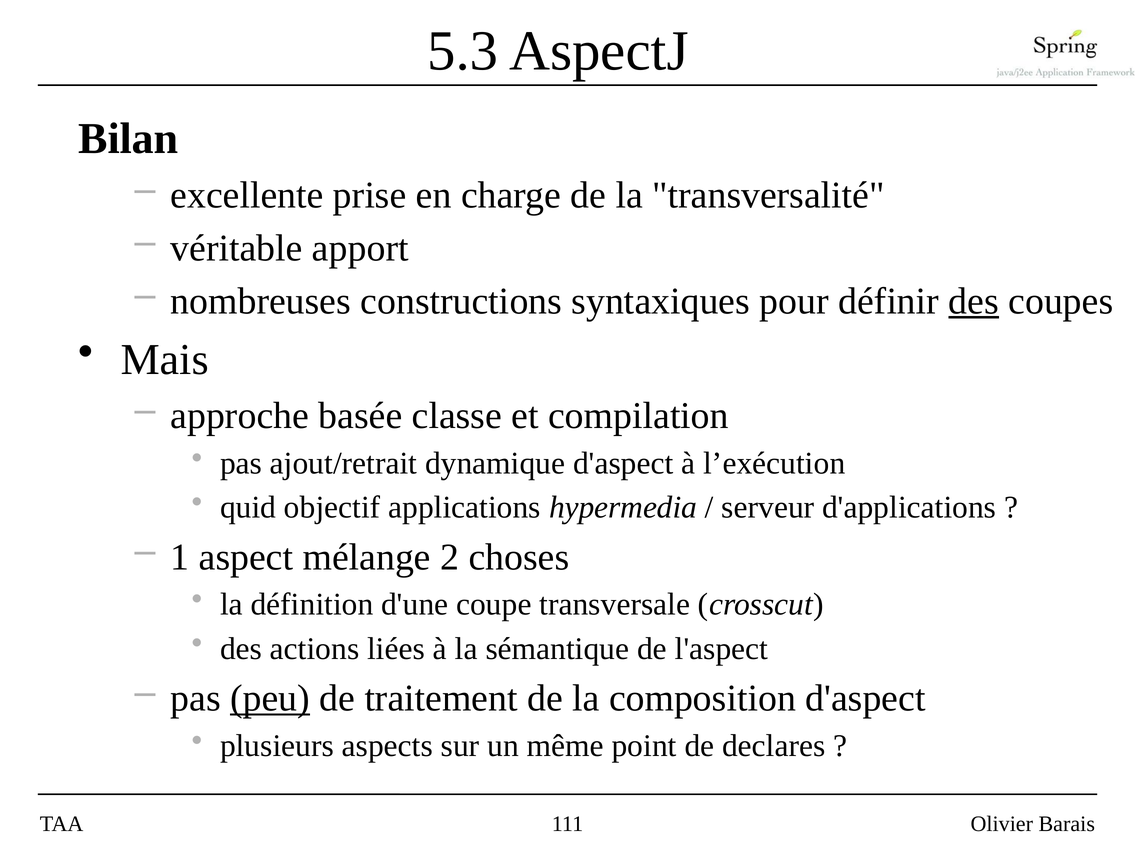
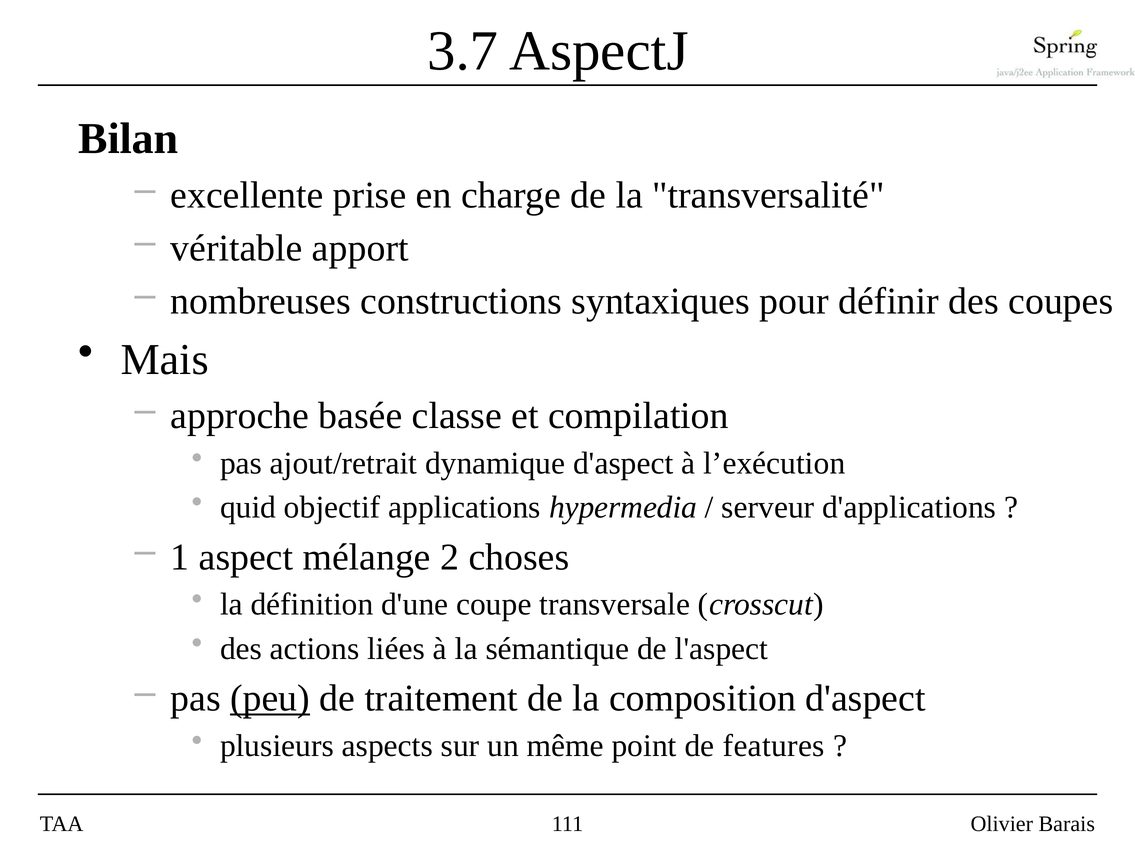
5.3: 5.3 -> 3.7 (463, 51)
des underline: present -> none (974, 301)
declares: declares -> features (774, 746)
